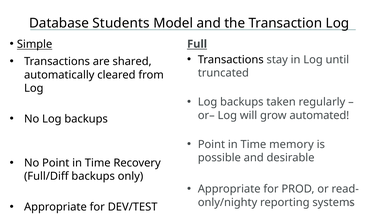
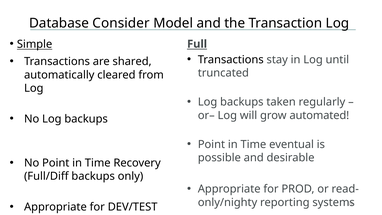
Students: Students -> Consider (121, 23)
memory: memory -> eventual (292, 144)
